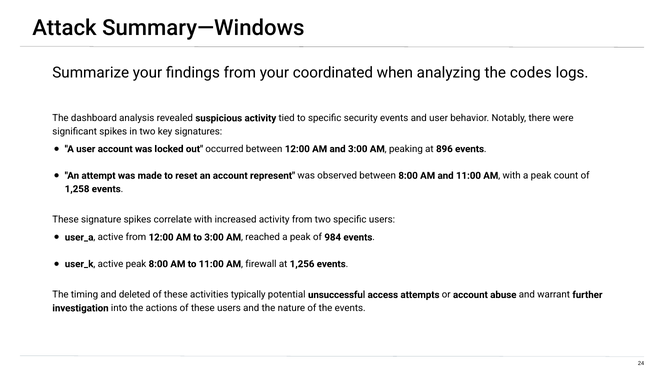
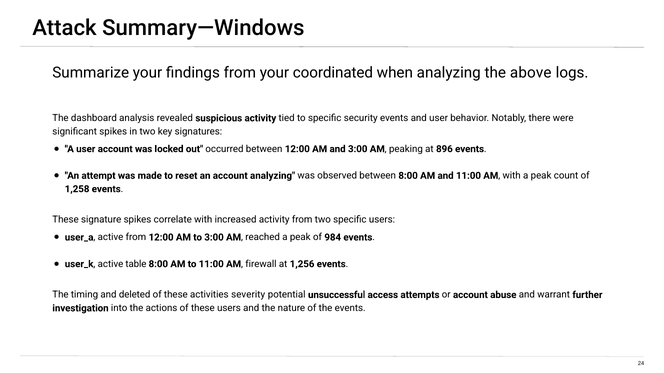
codes: codes -> above (531, 73)
account represent: represent -> analyzing (273, 176)
active peak: peak -> table (136, 264)
typically: typically -> severity (248, 295)
